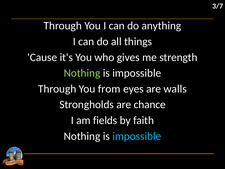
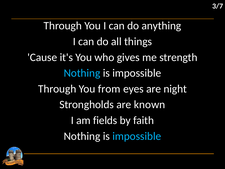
Nothing colour: light green -> light blue (82, 73)
walls: walls -> night (175, 89)
chance: chance -> known (150, 104)
